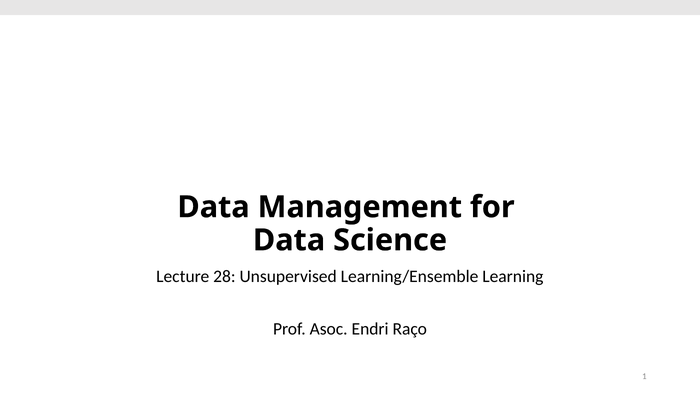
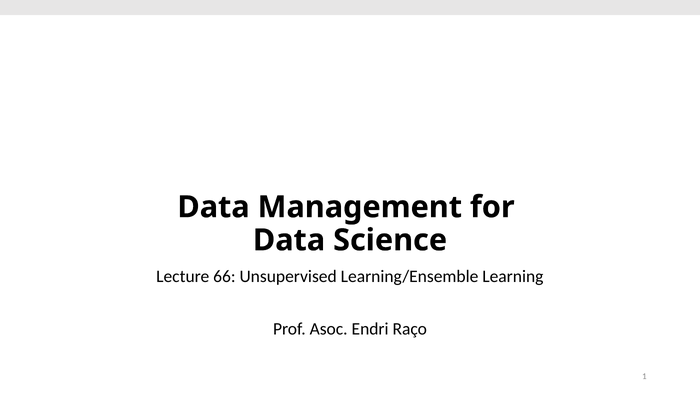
28: 28 -> 66 (224, 276)
